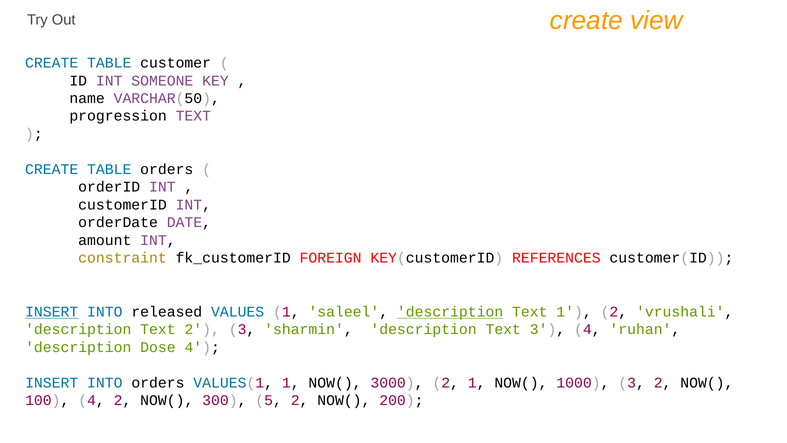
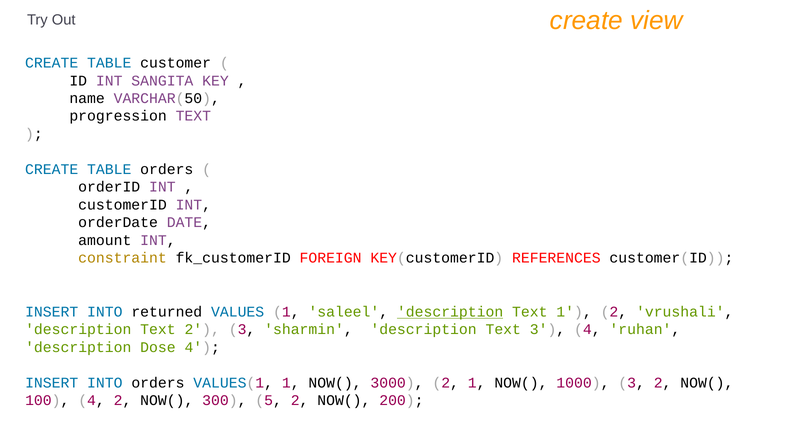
SOMEONE: SOMEONE -> SANGITA (162, 81)
INSERT underline: present -> none (52, 312)
released: released -> returned (167, 312)
